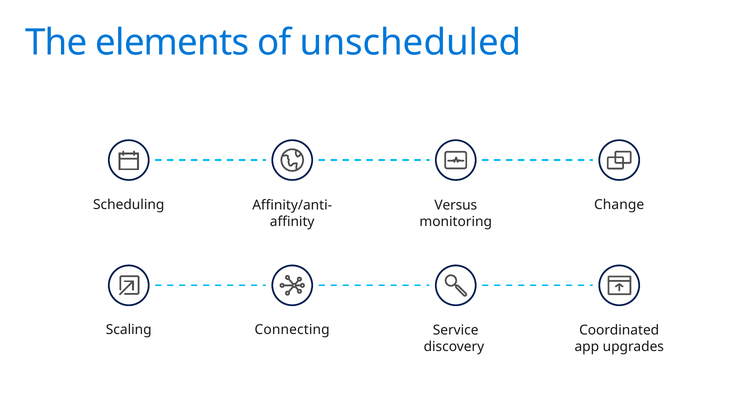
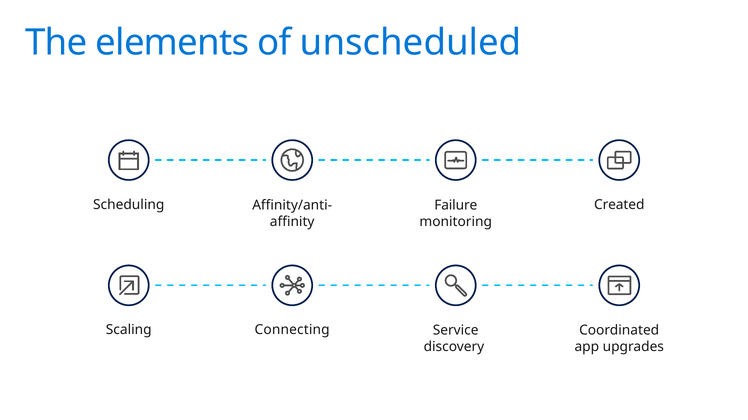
Change: Change -> Created (619, 205)
Versus: Versus -> Failure (456, 205)
